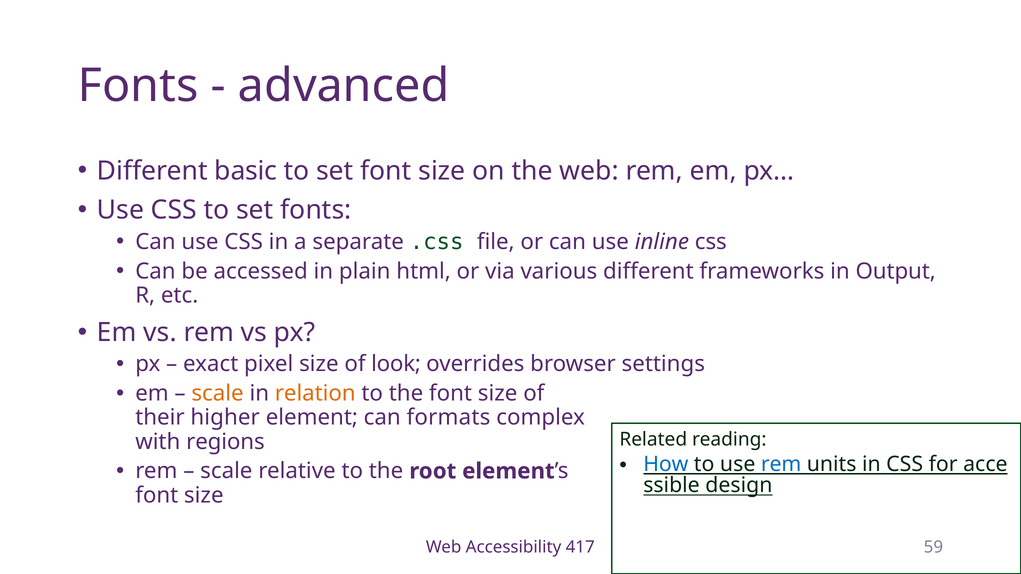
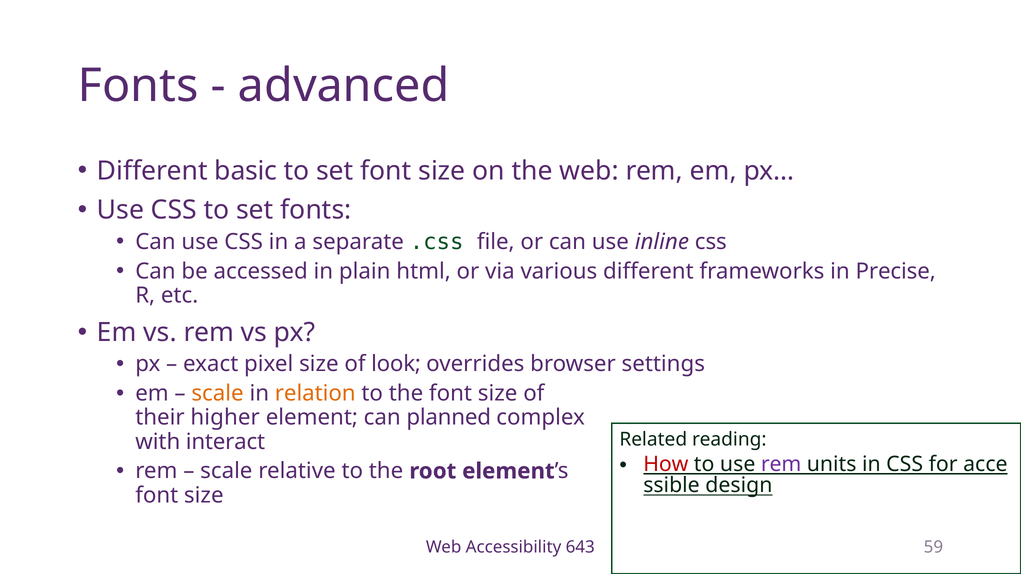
Output: Output -> Precise (896, 271)
formats: formats -> planned (449, 418)
regions: regions -> interact (225, 442)
How colour: blue -> red (666, 464)
rem colour: blue -> purple (781, 464)
417: 417 -> 643 (580, 547)
